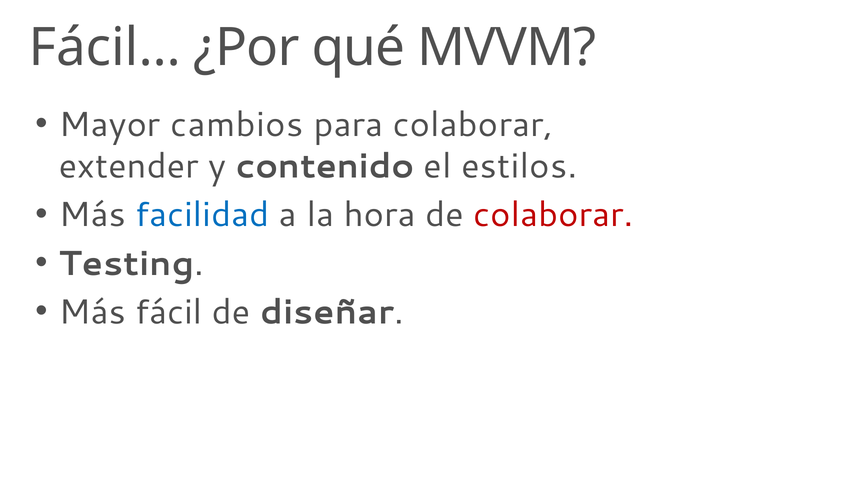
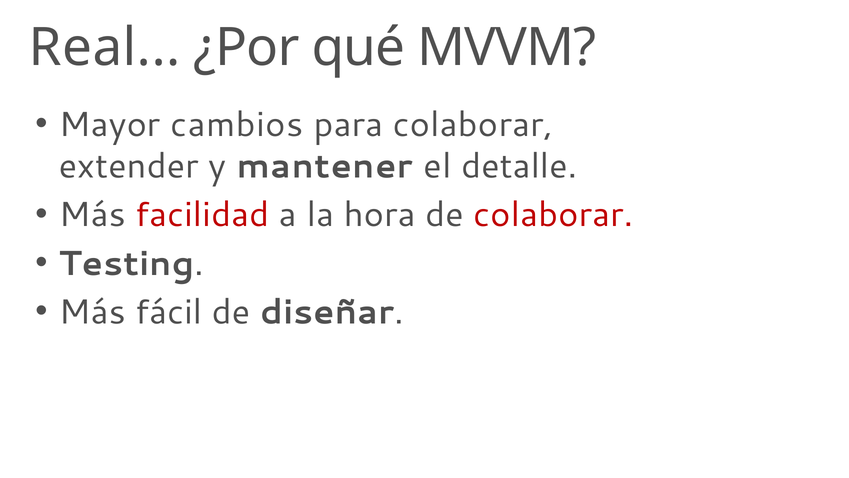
Fácil: Fácil -> Real (105, 48)
contenido: contenido -> mantener (325, 166)
estilos: estilos -> detalle (519, 166)
facilidad colour: blue -> red (202, 215)
